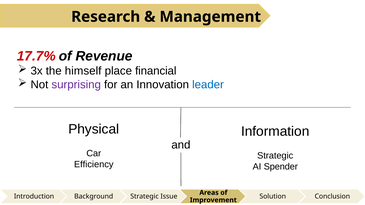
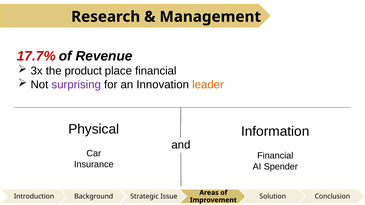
himself: himself -> product (83, 71)
leader colour: blue -> orange (208, 85)
Strategic: Strategic -> Financial (275, 156)
Efficiency: Efficiency -> Insurance (94, 165)
